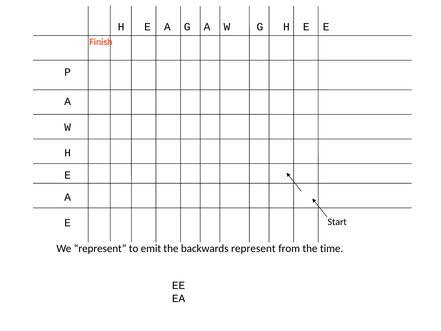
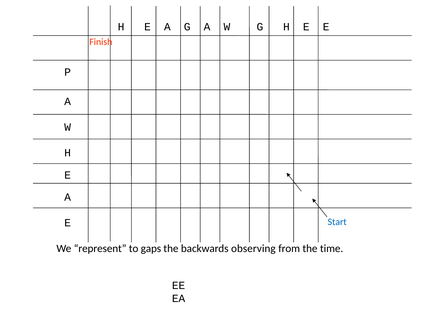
Start colour: black -> blue (337, 222)
emit: emit -> gaps (151, 248)
backwards represent: represent -> observing (253, 248)
